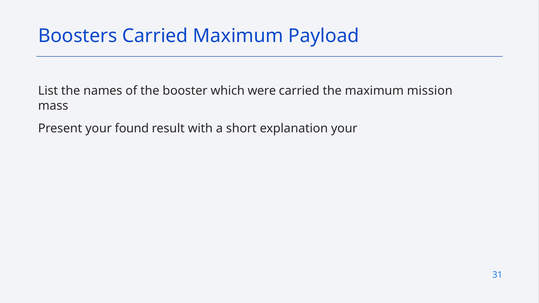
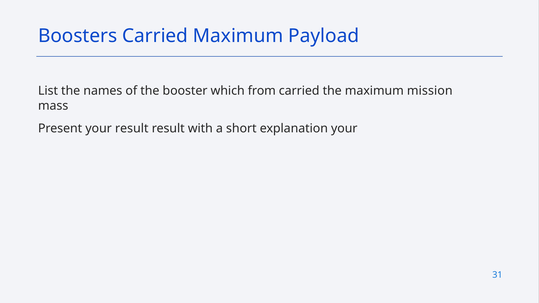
were: were -> from (262, 91)
your found: found -> result (132, 128)
